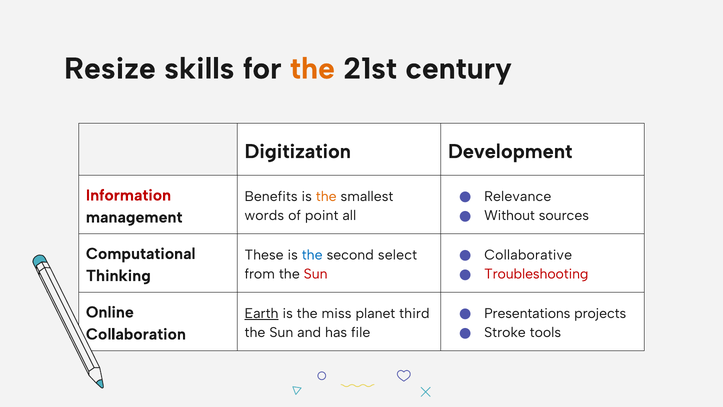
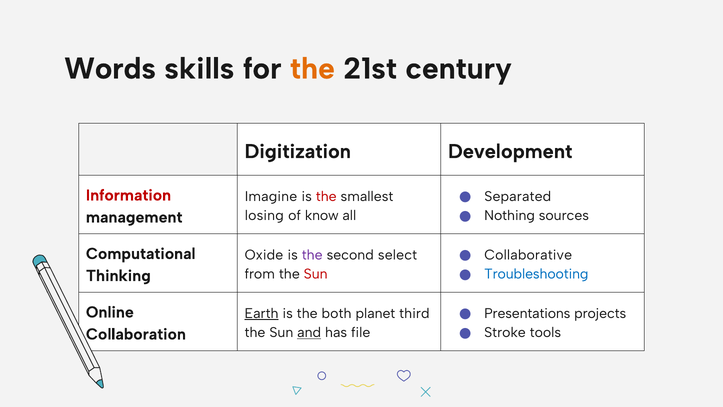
Resize: Resize -> Words (110, 69)
Relevance: Relevance -> Separated (518, 196)
Benefits: Benefits -> Imagine (271, 196)
the colour: orange -> red (326, 196)
Without: Without -> Nothing (510, 216)
words: words -> losing (264, 216)
point: point -> know (322, 216)
These: These -> Oxide (264, 255)
the colour: blue -> purple (312, 255)
Troubleshooting colour: red -> blue (536, 274)
miss: miss -> both (337, 313)
and underline: none -> present (309, 333)
